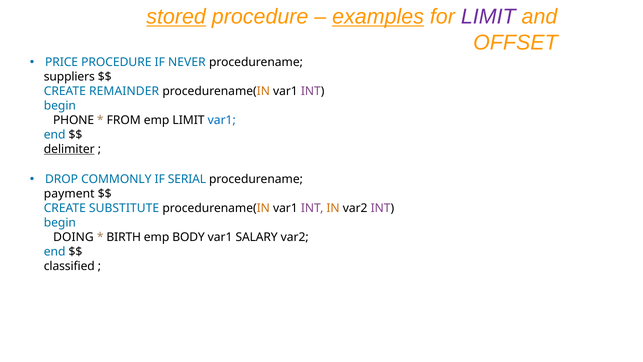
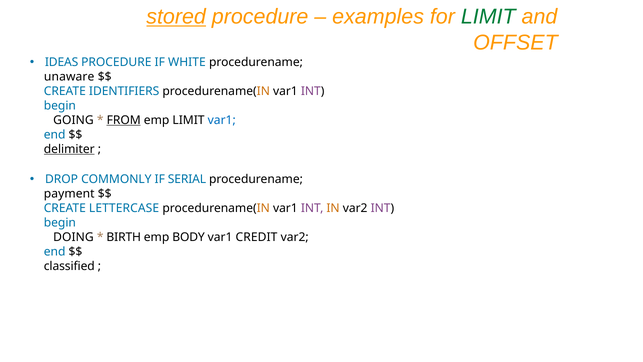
examples underline: present -> none (378, 17)
LIMIT colour: purple -> green (488, 17)
PRICE: PRICE -> IDEAS (62, 62)
NEVER: NEVER -> WHITE (187, 62)
suppliers: suppliers -> unaware (69, 77)
REMAINDER: REMAINDER -> IDENTIFIERS (124, 91)
PHONE: PHONE -> GOING (73, 120)
FROM underline: none -> present (124, 120)
SUBSTITUTE: SUBSTITUTE -> LETTERCASE (124, 208)
SALARY: SALARY -> CREDIT (257, 237)
